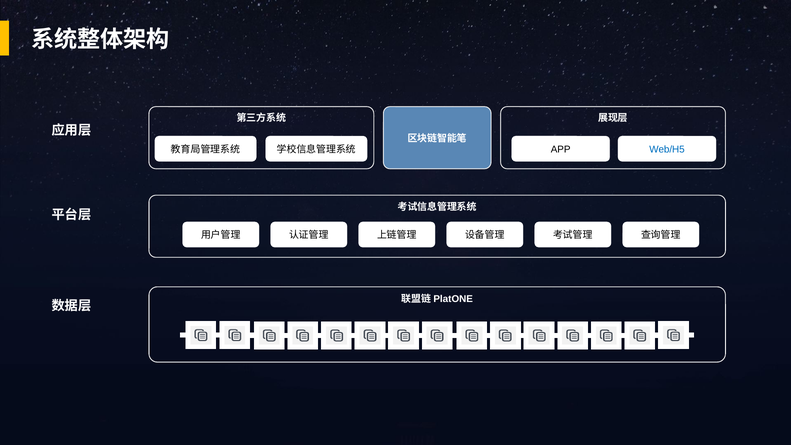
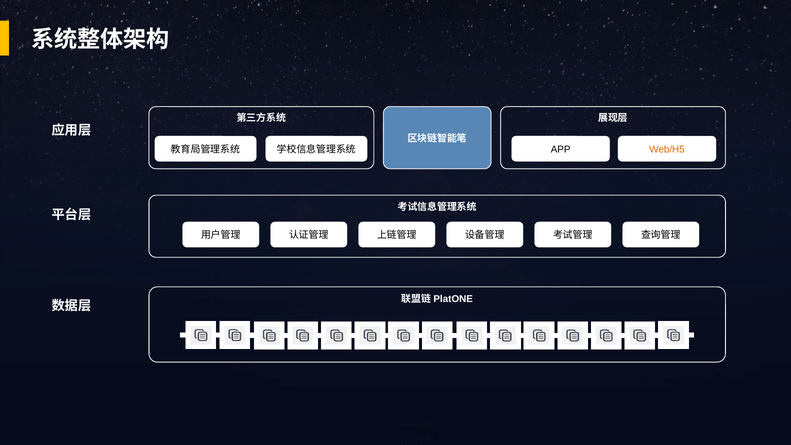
Web/H5 colour: blue -> orange (667, 149)
